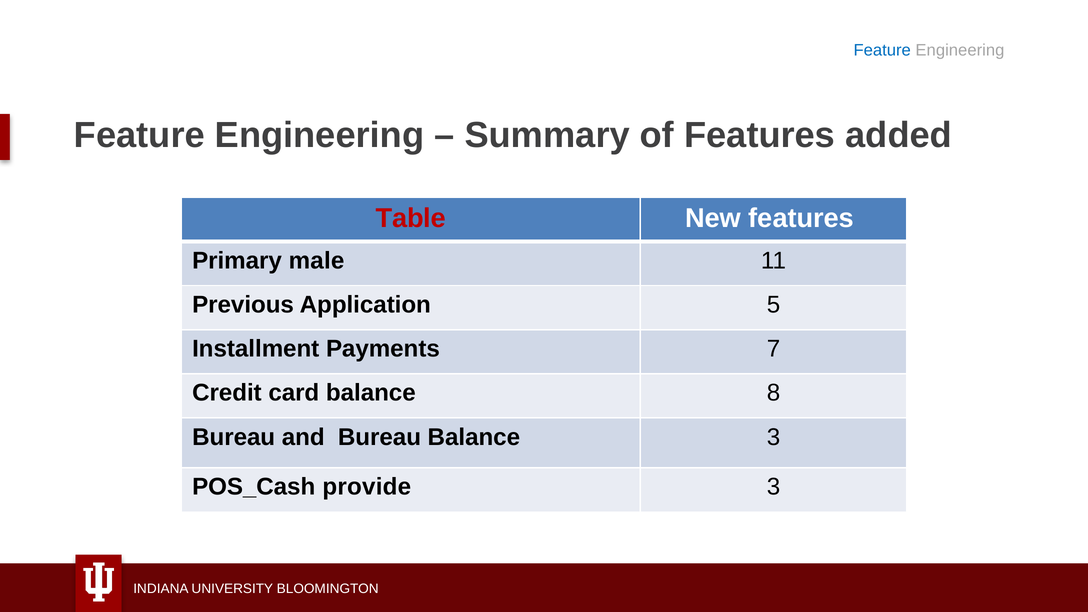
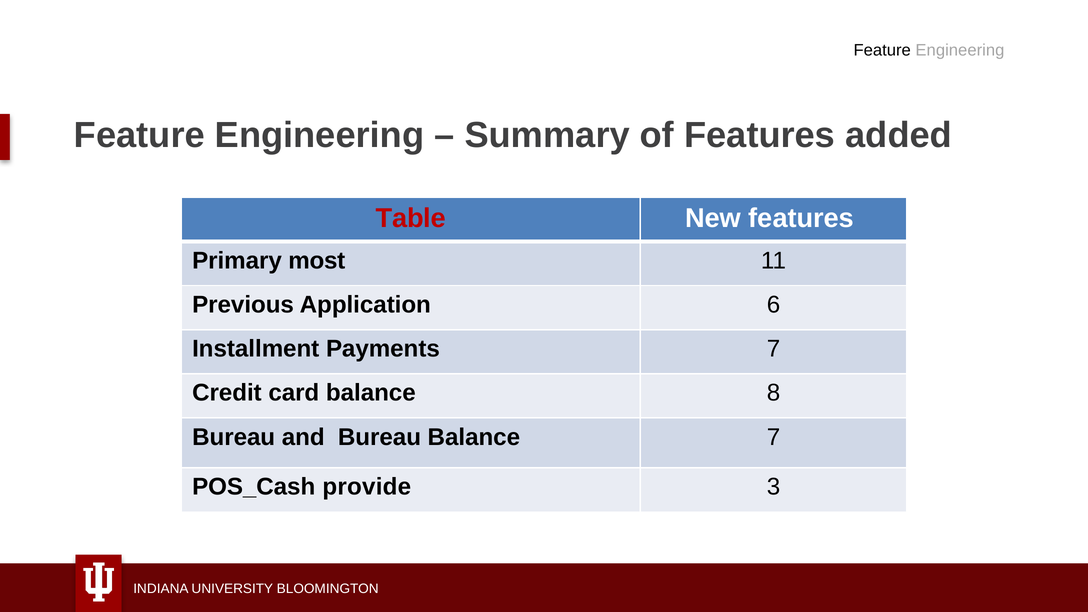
Feature colour: blue -> black (882, 51)
male: male -> most (317, 261)
5: 5 -> 6 (773, 305)
Balance 3: 3 -> 7 (773, 437)
